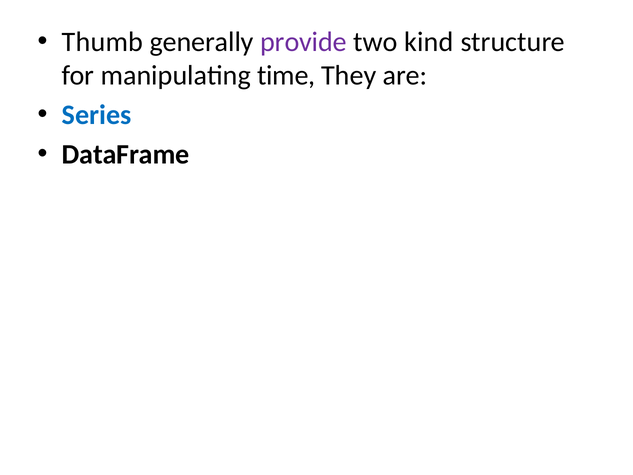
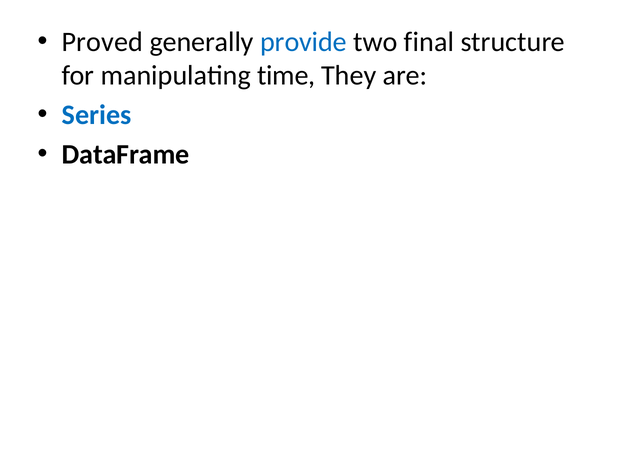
Thumb: Thumb -> Proved (102, 42)
provide colour: purple -> blue (304, 42)
kind: kind -> final (429, 42)
